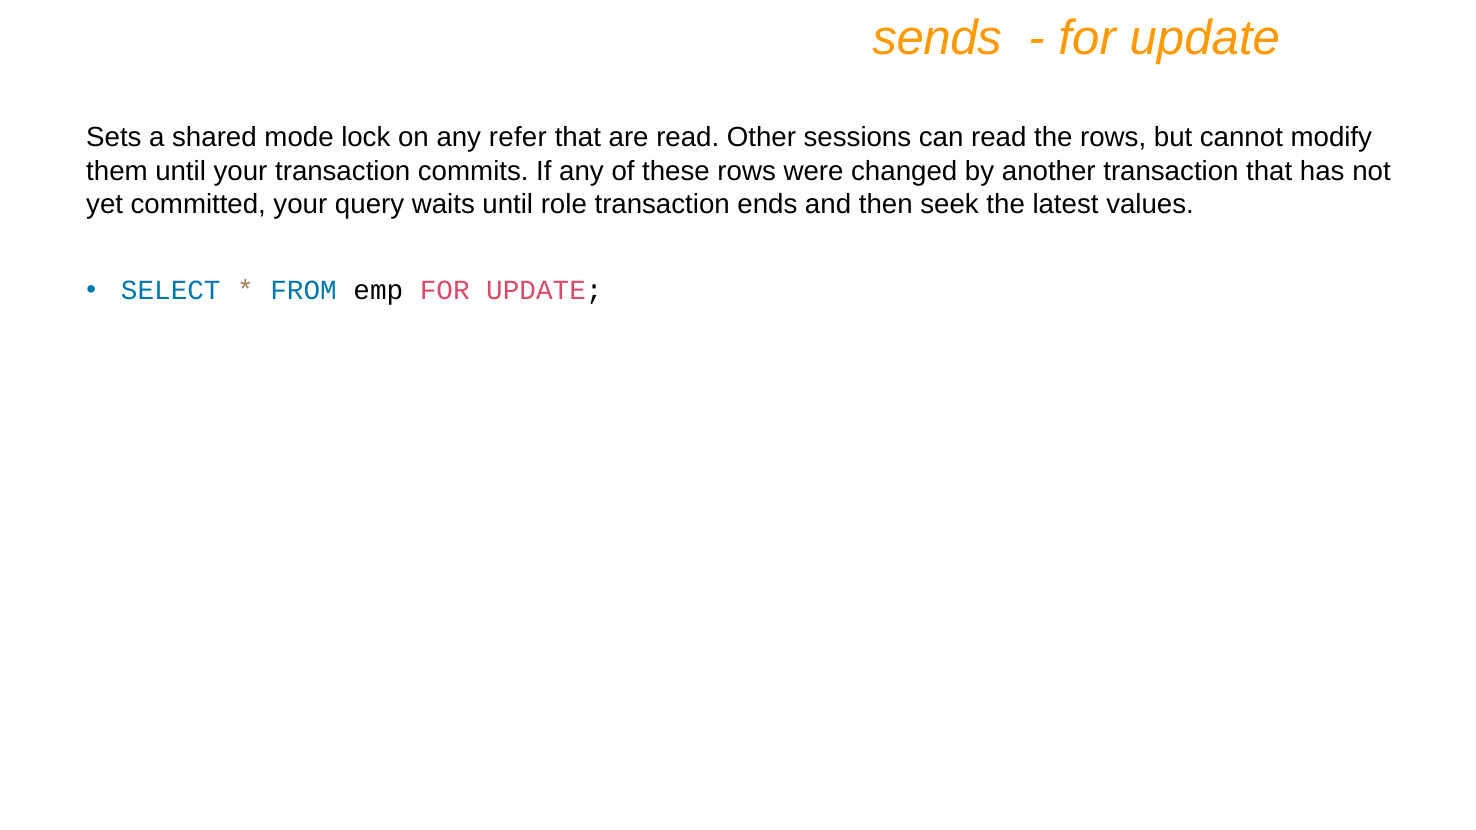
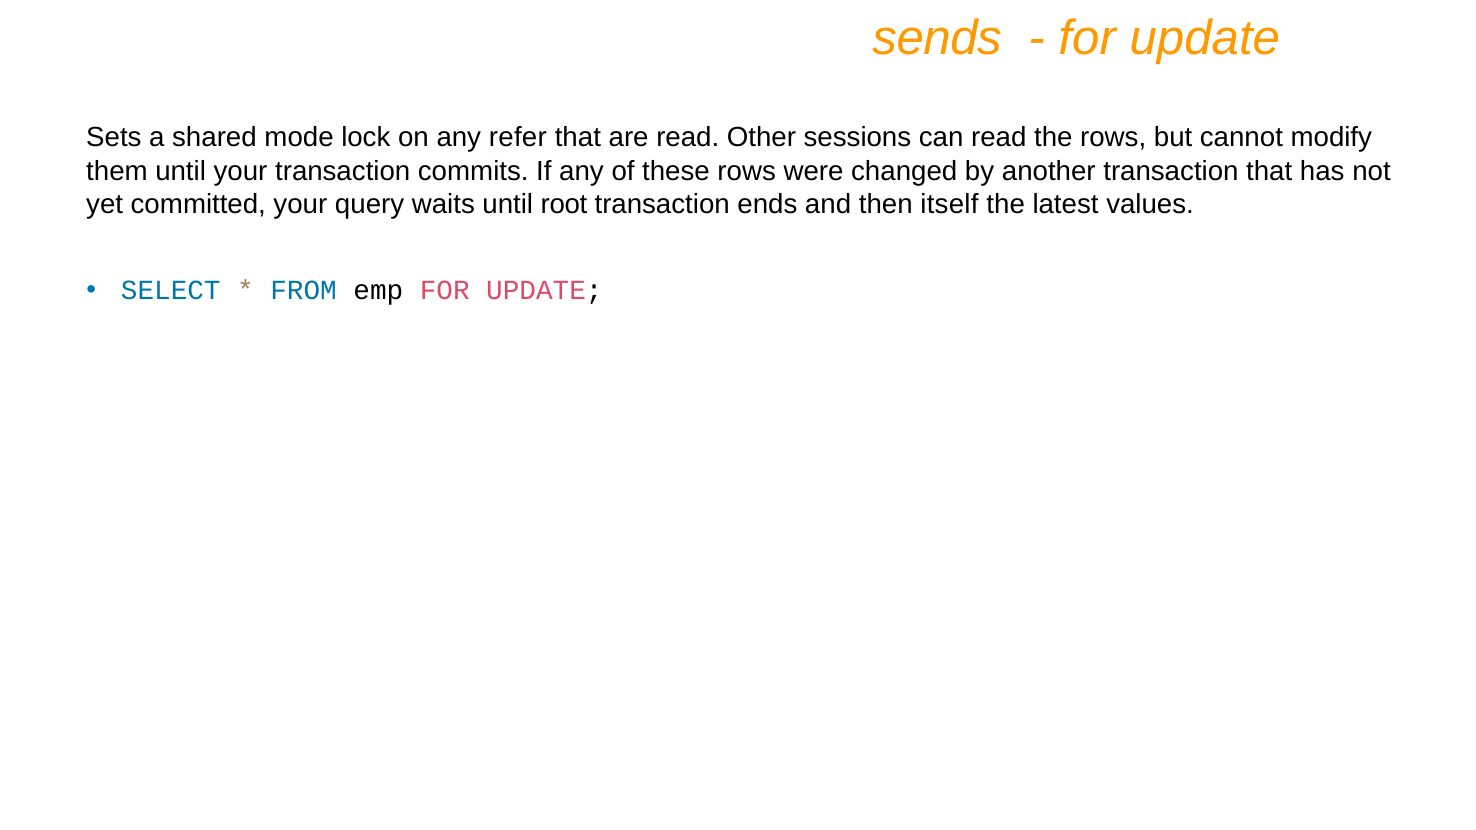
role: role -> root (564, 204)
seek: seek -> itself (949, 204)
